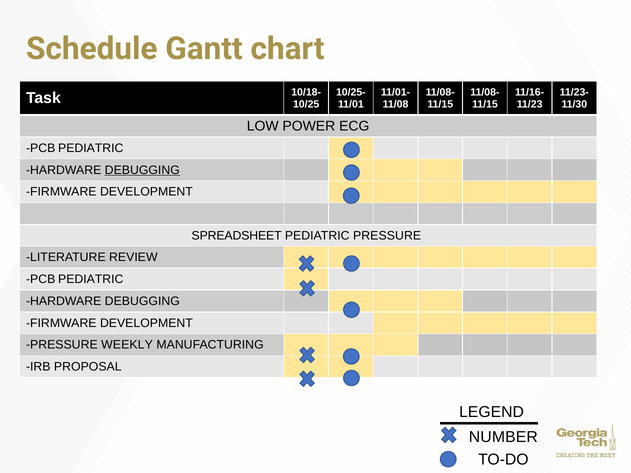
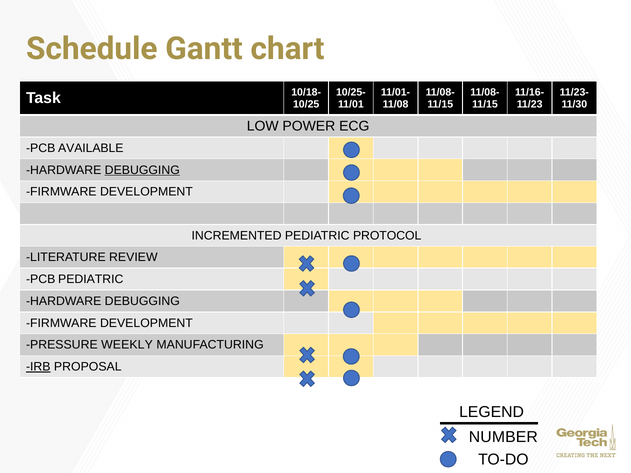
PEDIATRIC: PEDIATRIC -> AVAILABLE (91, 148)
SPREADSHEET: SPREADSHEET -> INCREMENTED (237, 236)
PEDIATRIC PRESSURE: PRESSURE -> PROTOCOL (387, 236)
IRB underline: none -> present (38, 367)
